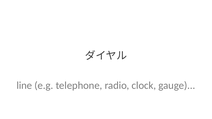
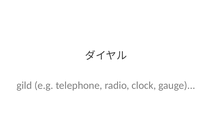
line: line -> gild (24, 86)
